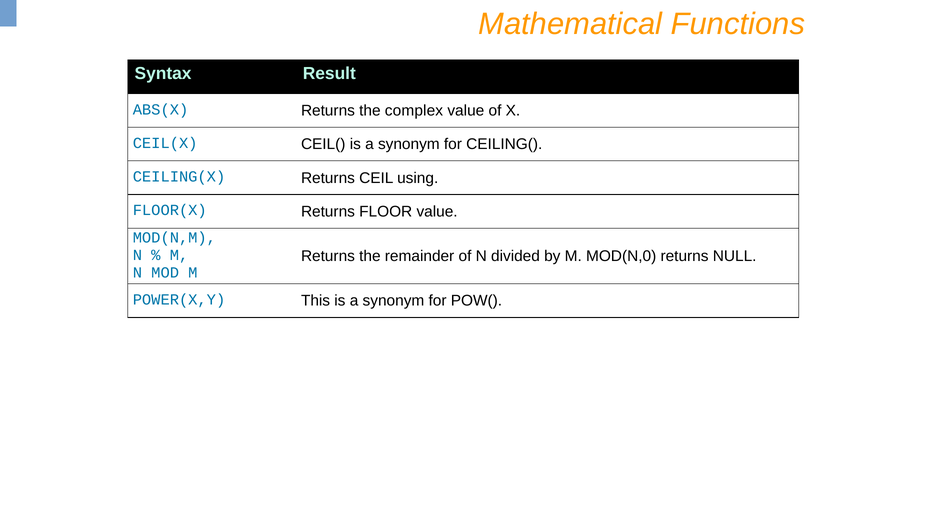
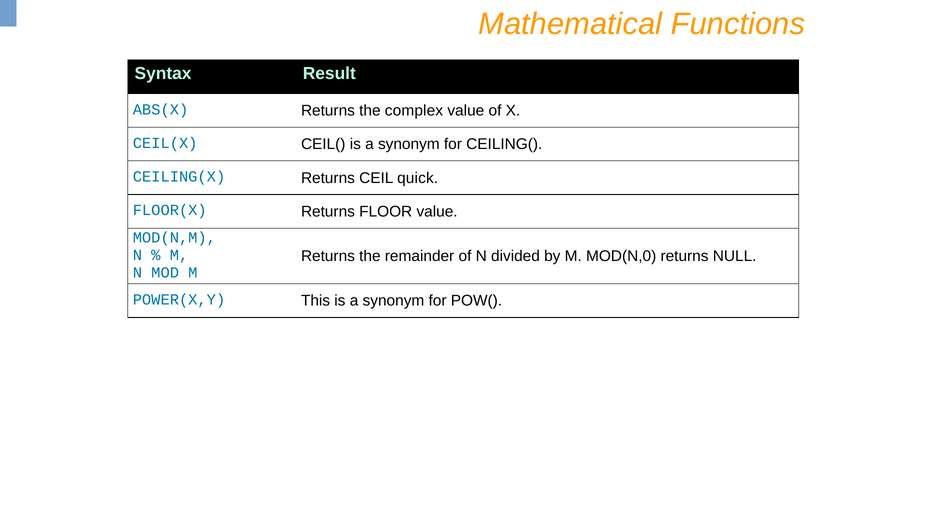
using: using -> quick (418, 178)
